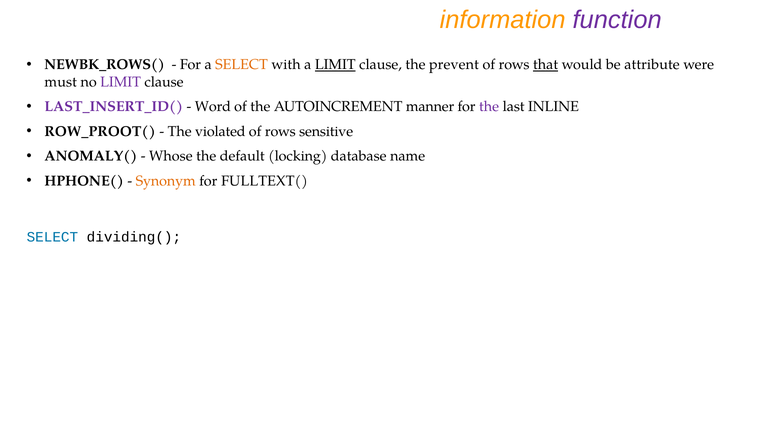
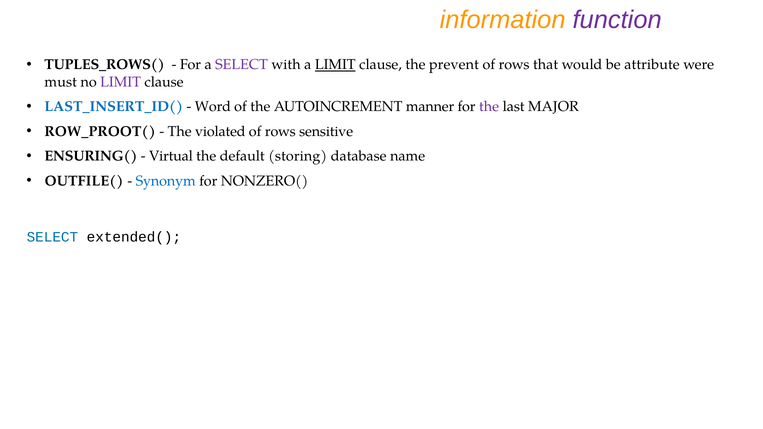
NEWBK_ROWS(: NEWBK_ROWS( -> TUPLES_ROWS( (105, 65)
SELECT colour: orange -> purple (242, 65)
that underline: present -> none (546, 65)
LAST_INSERT_ID( colour: purple -> blue (114, 107)
INLINE: INLINE -> MAJOR (553, 107)
ANOMALY(: ANOMALY( -> ENSURING( (91, 156)
Whose: Whose -> Virtual (171, 156)
locking: locking -> storing (298, 156)
HPHONE(: HPHONE( -> OUTFILE( (84, 181)
Synonym colour: orange -> blue (166, 181)
FULLTEXT(: FULLTEXT( -> NONZERO( (265, 181)
dividing(: dividing( -> extended( (134, 237)
